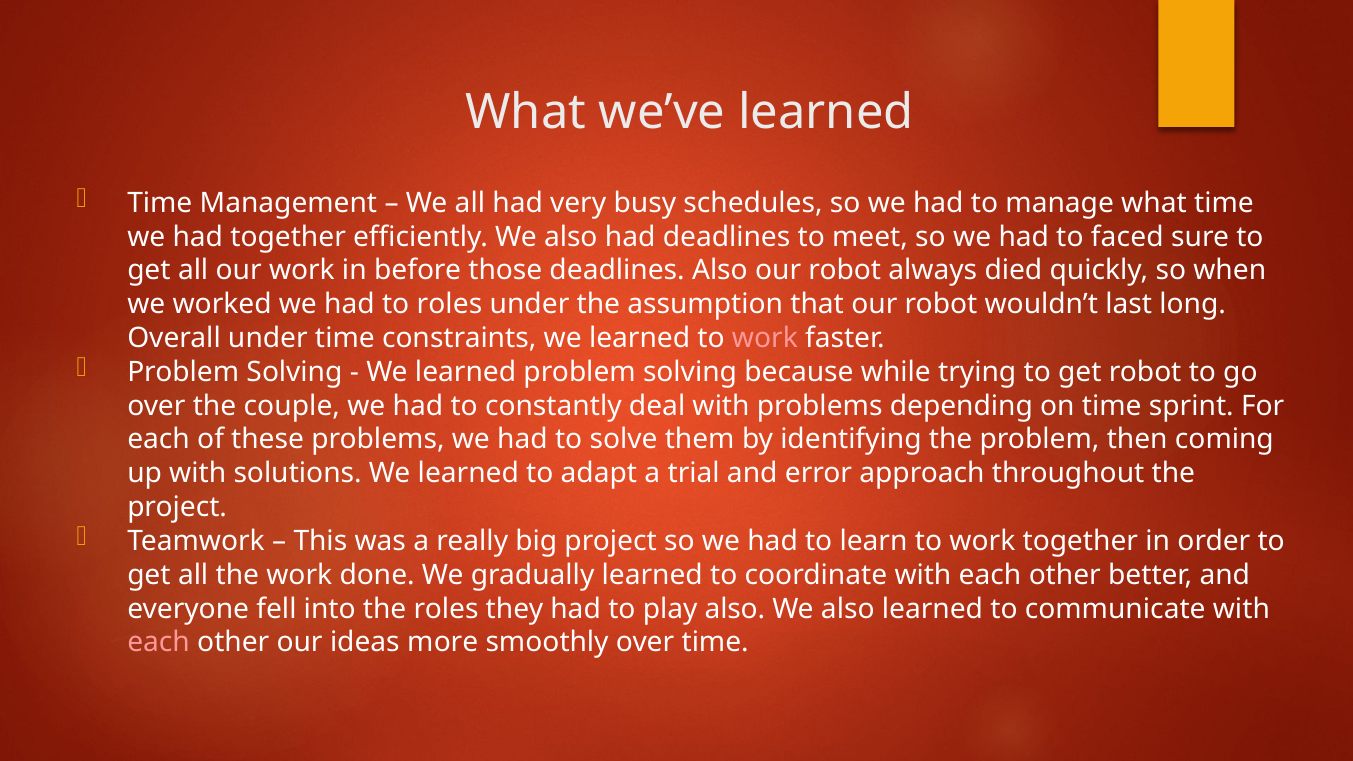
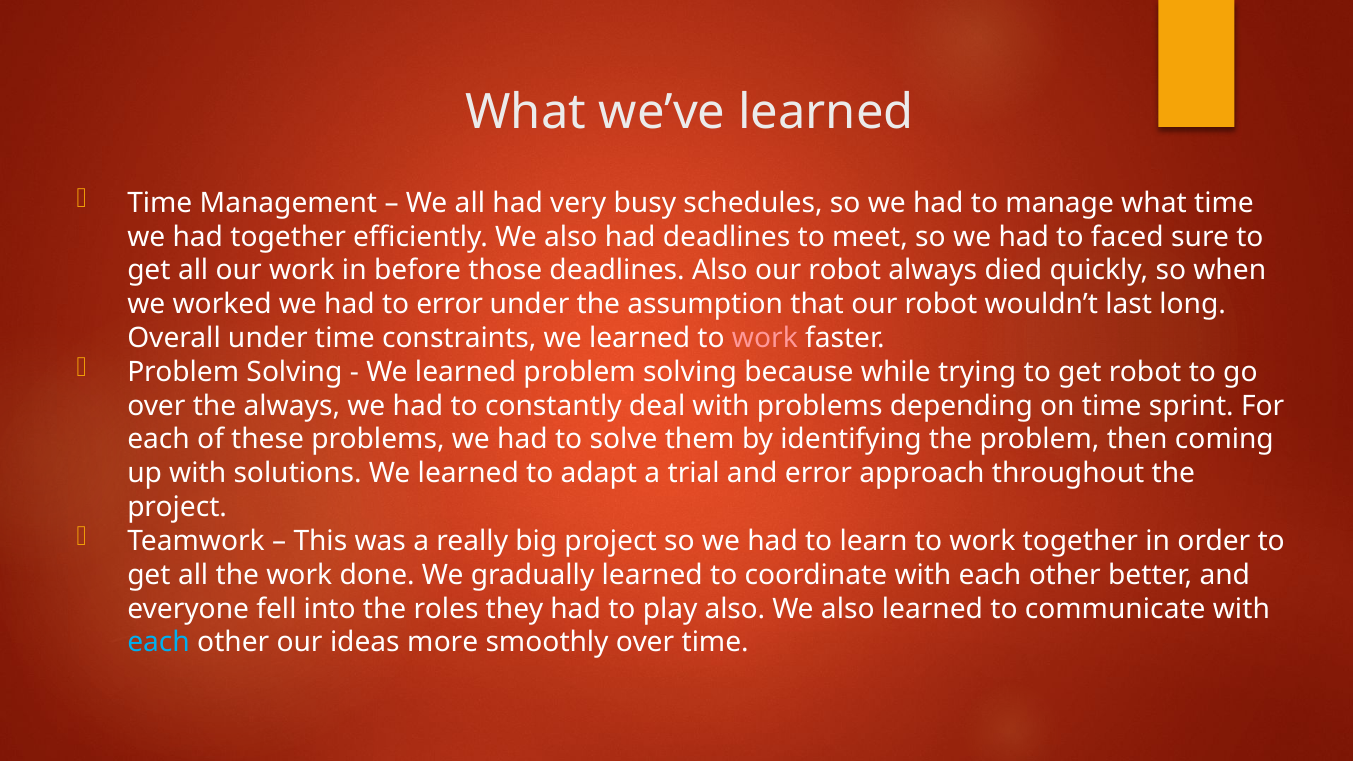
to roles: roles -> error (450, 304)
the couple: couple -> always (292, 406)
each colour: pink -> light blue (159, 643)
